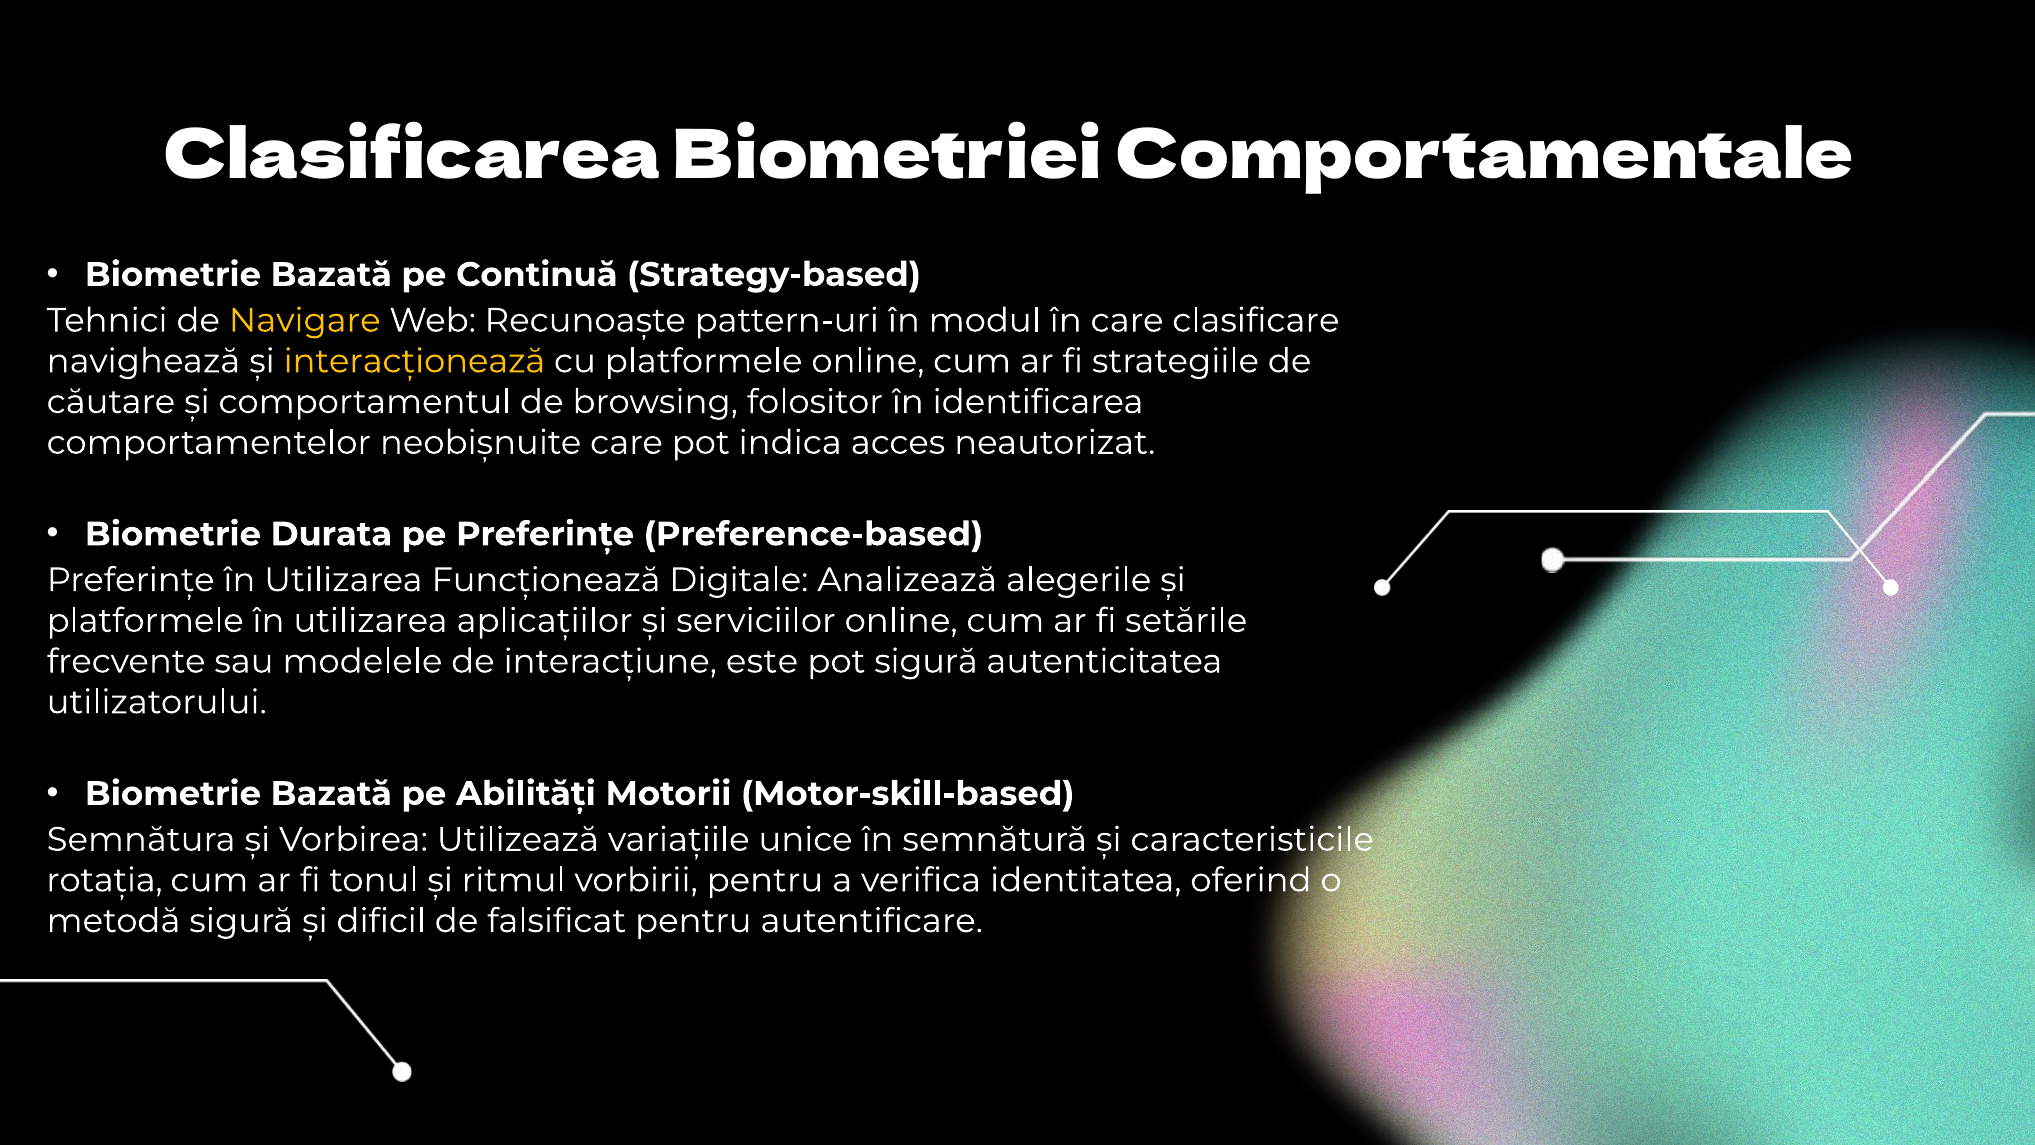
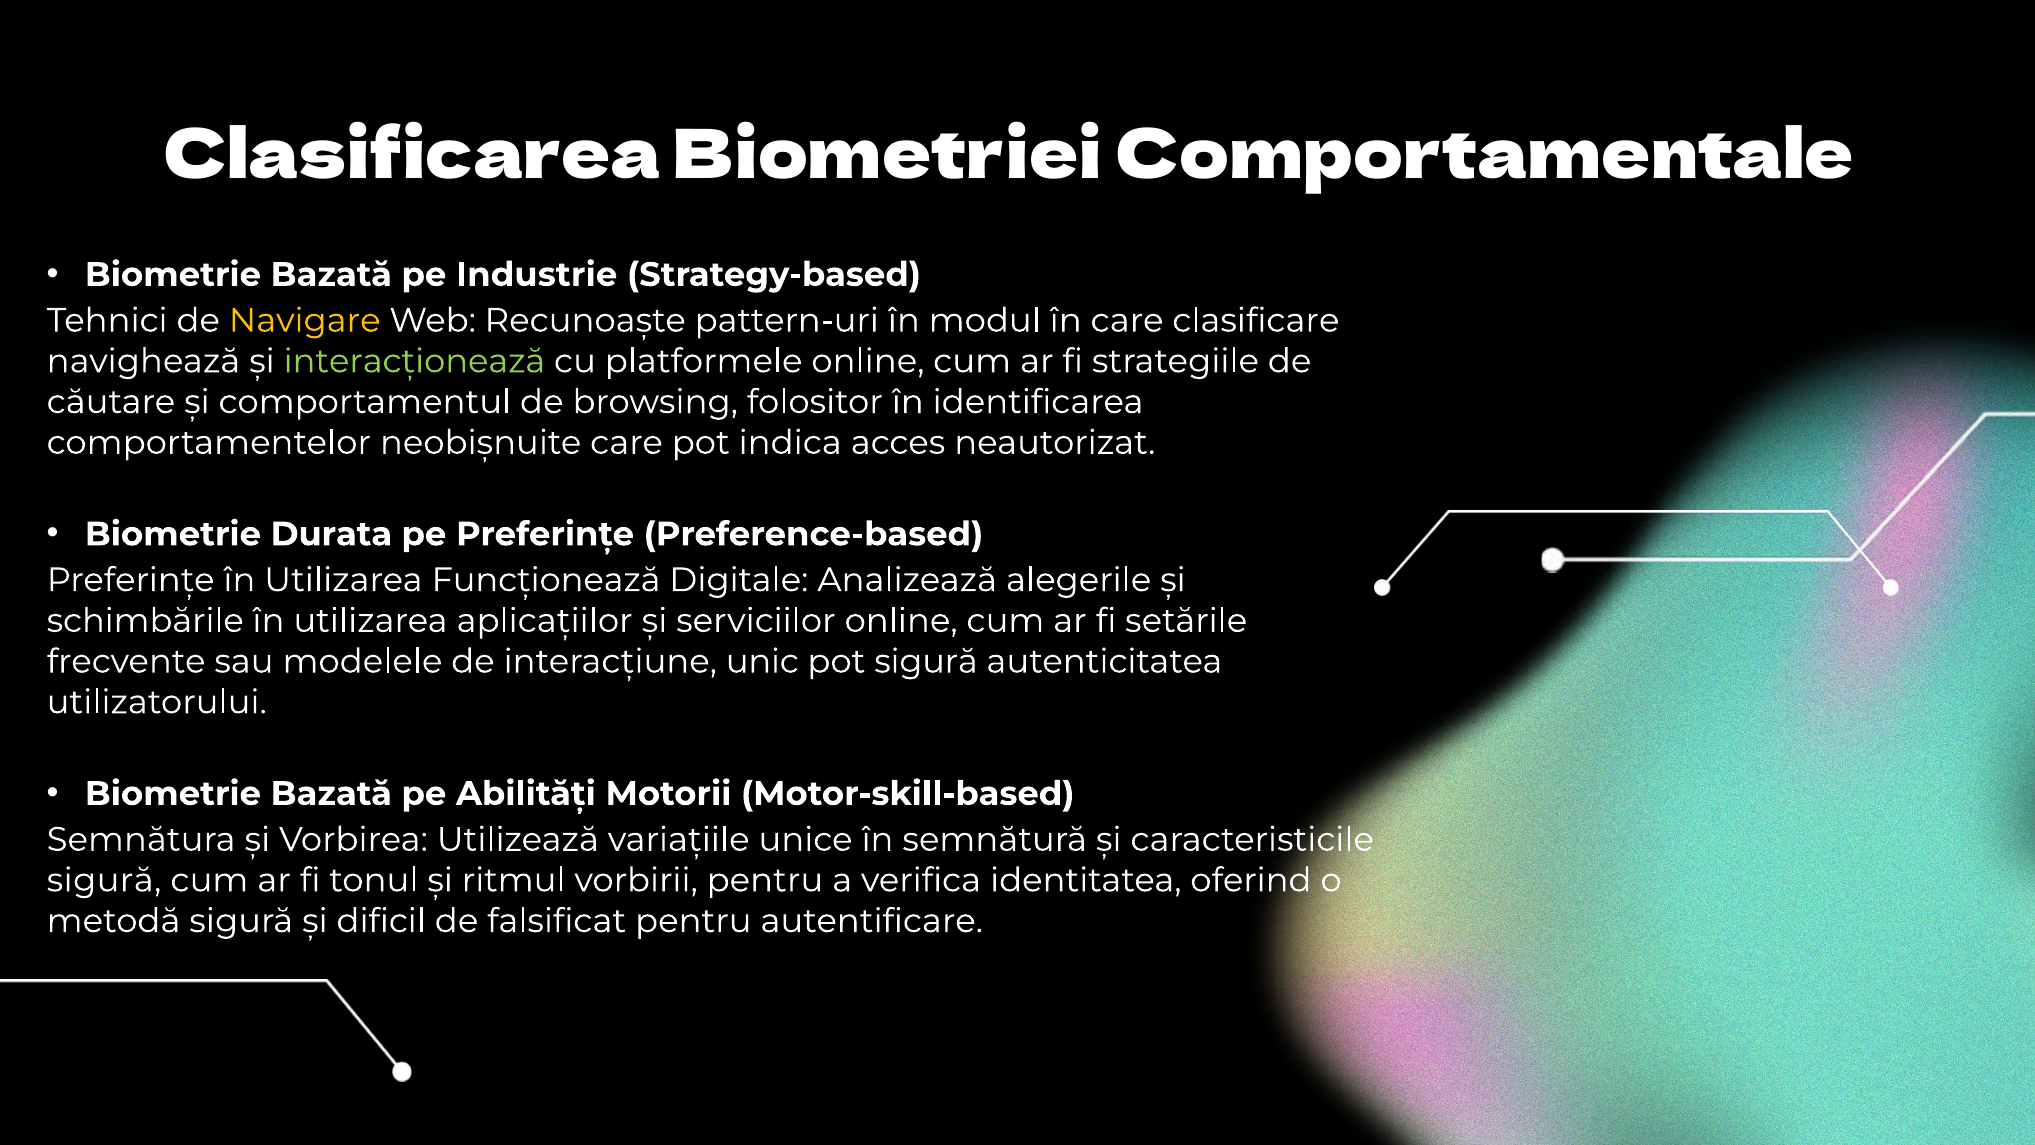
Continuă: Continuă -> Industrie (537, 275)
interacționează colour: yellow -> light green (414, 361)
platformele: platformele -> schimbările (145, 621)
este: este -> unic (762, 661)
rotația: rotația -> sigură (104, 880)
